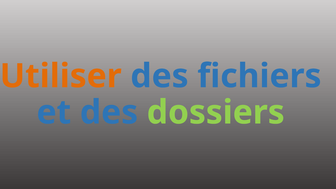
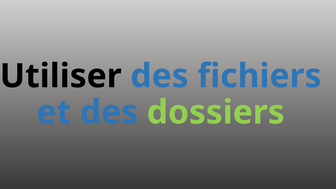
Utiliser colour: orange -> black (61, 76)
